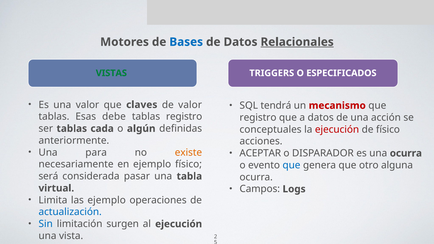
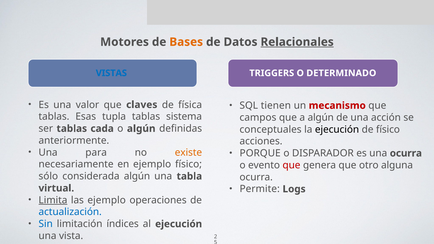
Bases colour: blue -> orange (186, 42)
VISTAS colour: green -> blue (111, 73)
ESPECIFICADOS: ESPECIFICADOS -> DETERMINADO (341, 73)
de valor: valor -> física (190, 105)
tendrá: tendrá -> tienen (276, 106)
debe: debe -> tupla (114, 117)
tablas registro: registro -> sistema (184, 117)
registro: registro -> campos (258, 118)
a datos: datos -> algún (321, 118)
ejecución colour: red -> black (337, 129)
ACEPTAR: ACEPTAR -> PORQUE (260, 153)
que colour: blue -> red (292, 165)
será: será -> sólo (48, 176)
considerada pasar: pasar -> algún (137, 176)
Campos: Campos -> Permite (260, 189)
Limita underline: none -> present (53, 200)
surgen: surgen -> índices (123, 224)
